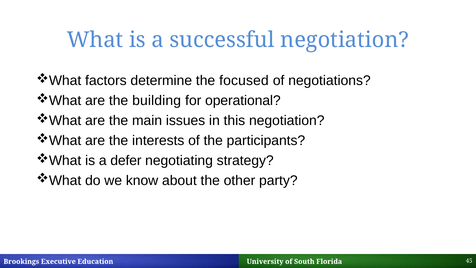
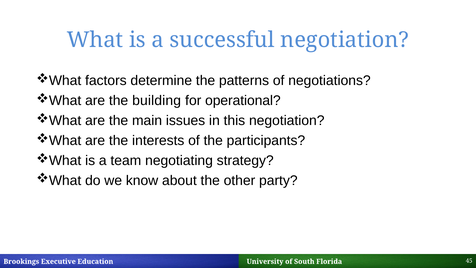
focused: focused -> patterns (244, 80)
defer: defer -> team (126, 160)
